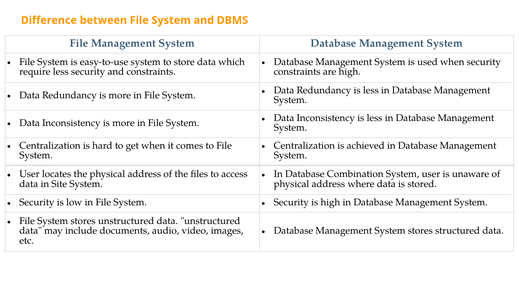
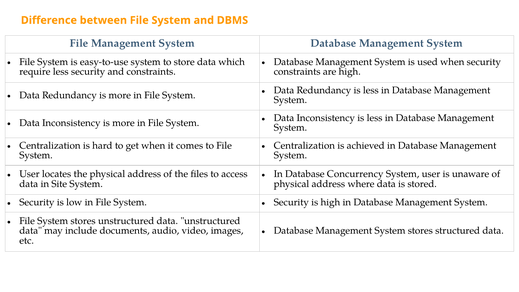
Combination: Combination -> Concurrency (355, 174)
